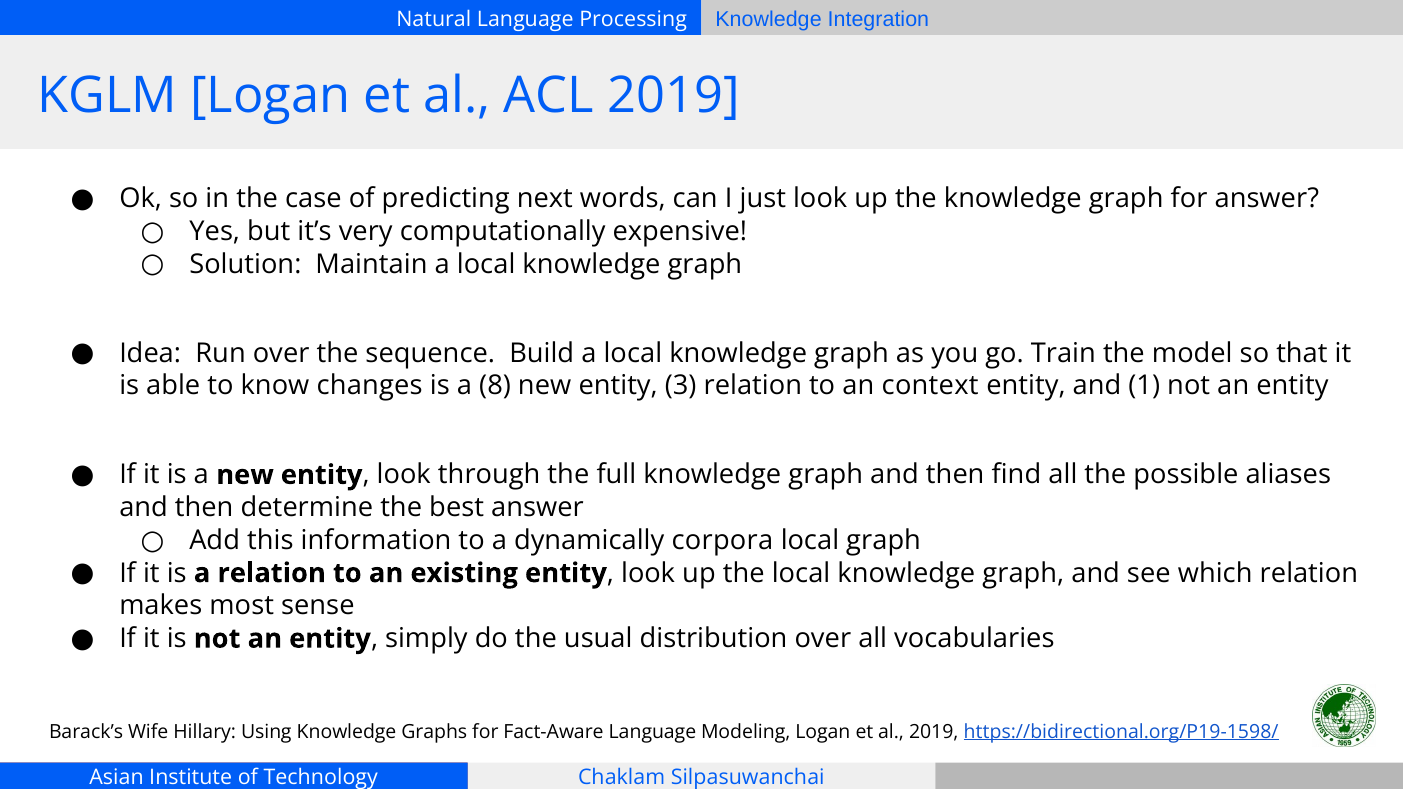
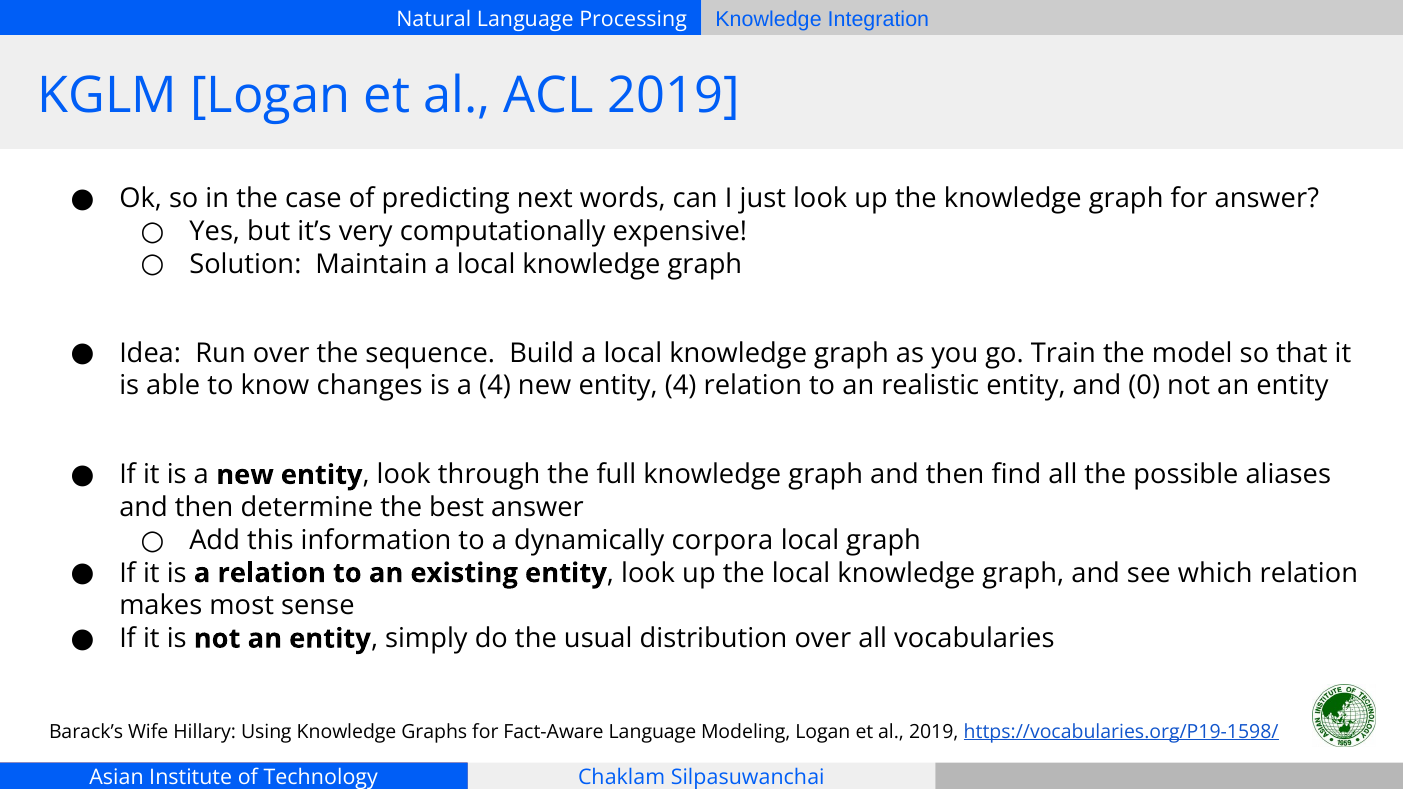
a 8: 8 -> 4 (495, 386)
entity 3: 3 -> 4 (681, 386)
context: context -> realistic (930, 386)
1: 1 -> 0 (1144, 386)
https://bidirectional.org/P19-1598/: https://bidirectional.org/P19-1598/ -> https://vocabularies.org/P19-1598/ (1121, 732)
